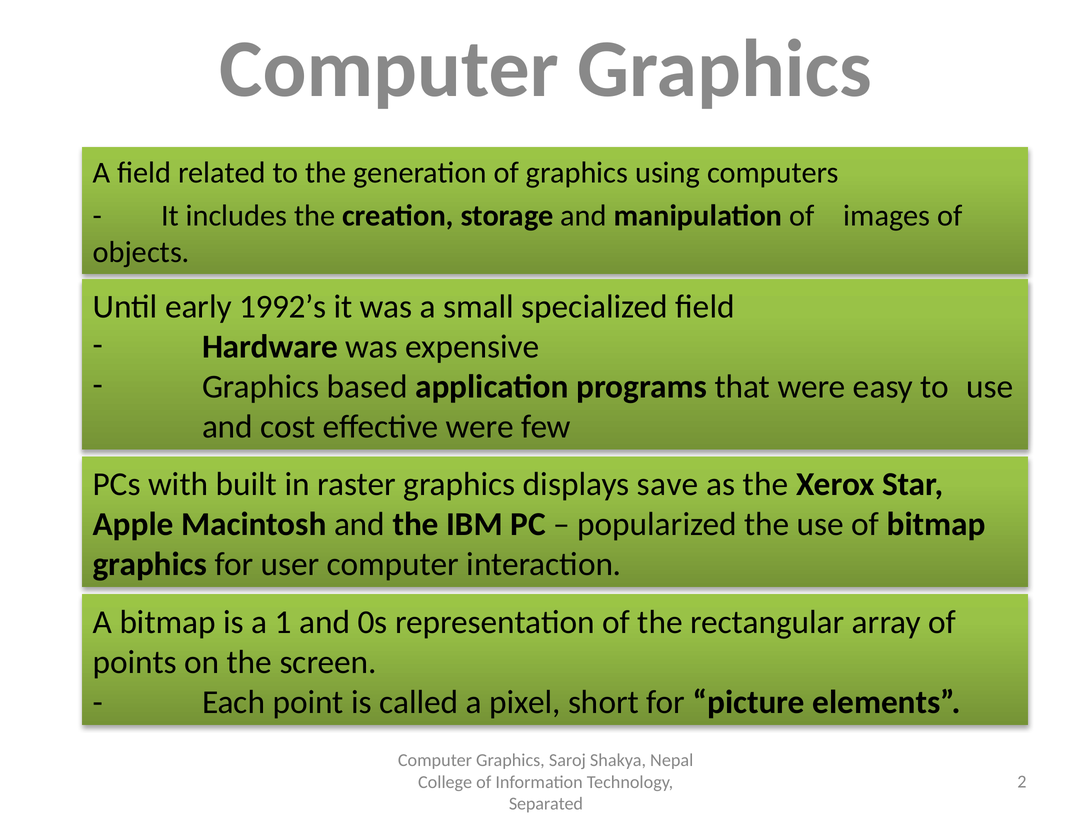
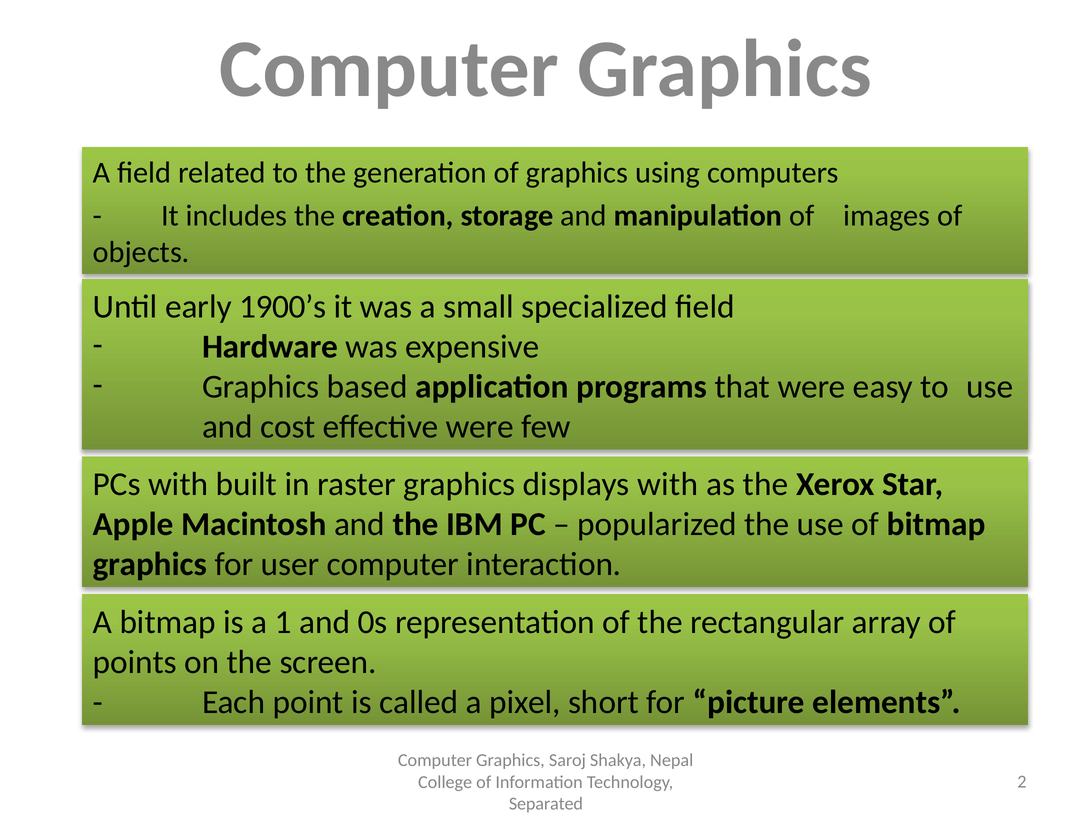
1992’s: 1992’s -> 1900’s (283, 307)
displays save: save -> with (668, 484)
